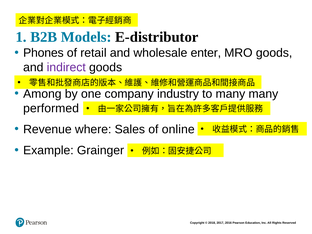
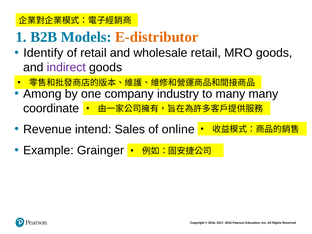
E-distributor colour: black -> orange (157, 37)
Phones: Phones -> Identify (43, 53)
wholesale enter: enter -> retail (206, 53)
performed: performed -> coordinate (51, 108)
where: where -> intend (93, 129)
